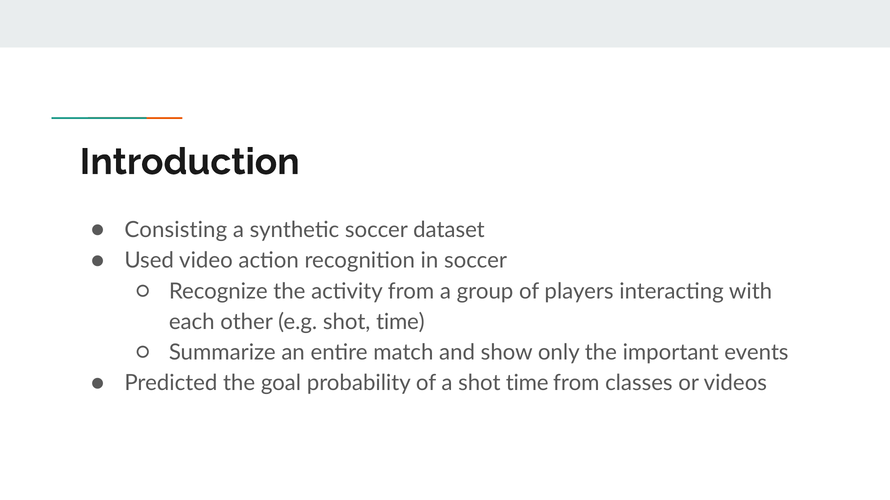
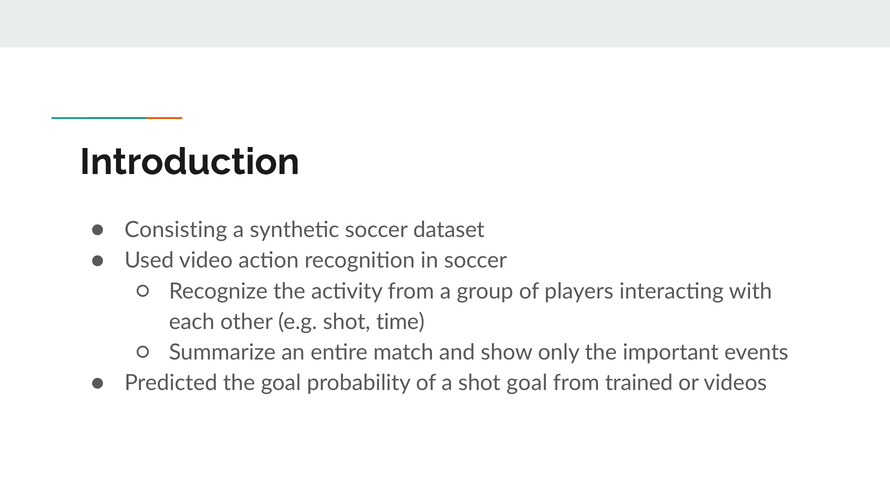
a shot time: time -> goal (527, 384)
classes: classes -> trained (639, 384)
